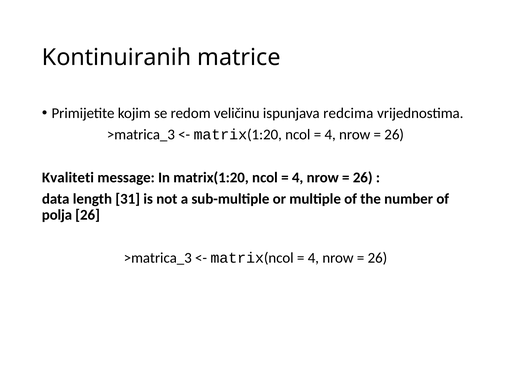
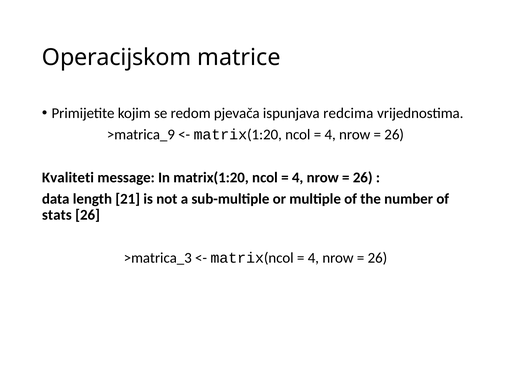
Kontinuiranih: Kontinuiranih -> Operacijskom (117, 57)
veličinu: veličinu -> pjevača (237, 113)
>matrica_3: >matrica_3 -> >matrica_9 (141, 135)
31: 31 -> 21 (128, 199)
polja: polja -> stats (57, 215)
